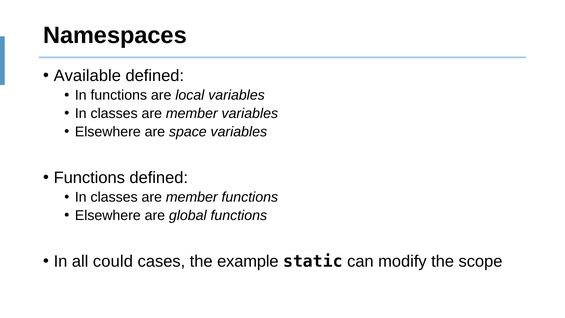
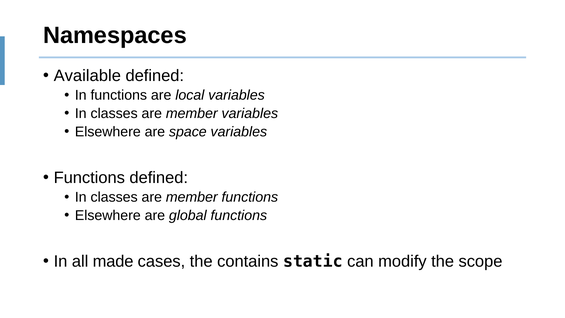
could: could -> made (113, 261)
example: example -> contains (248, 261)
